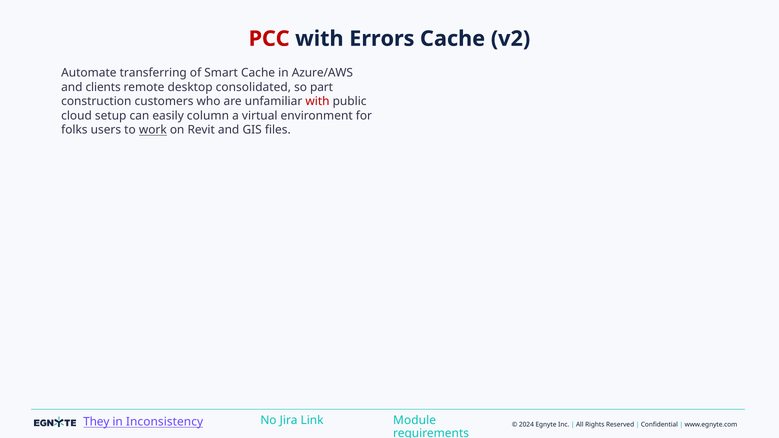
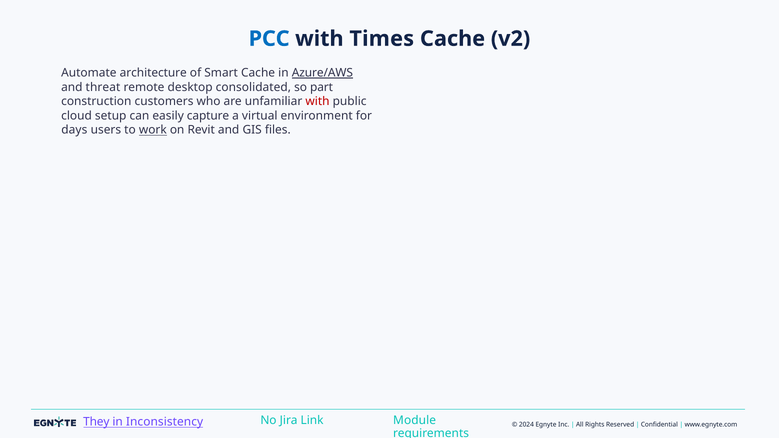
PCC colour: red -> blue (269, 39)
Errors: Errors -> Times (382, 39)
transferring: transferring -> architecture (153, 73)
Azure/AWS underline: none -> present (322, 73)
clients: clients -> threat (103, 87)
column: column -> capture (208, 116)
folks: folks -> days (74, 130)
